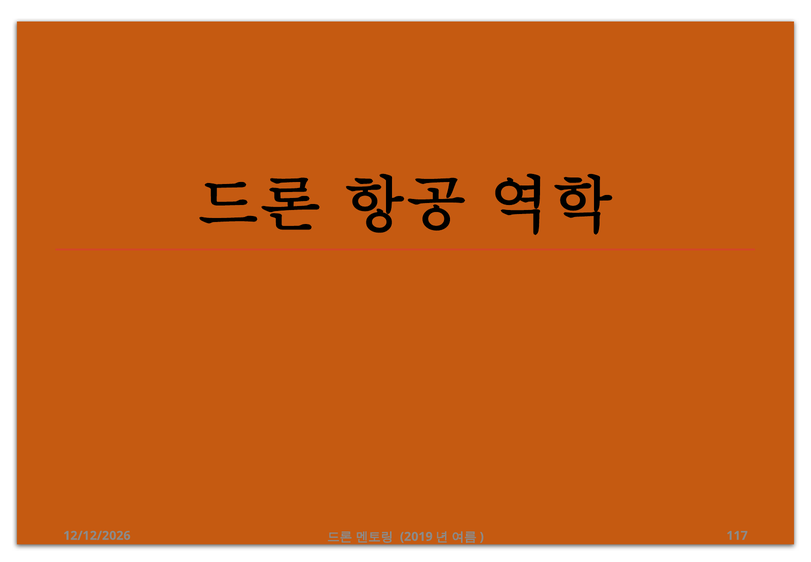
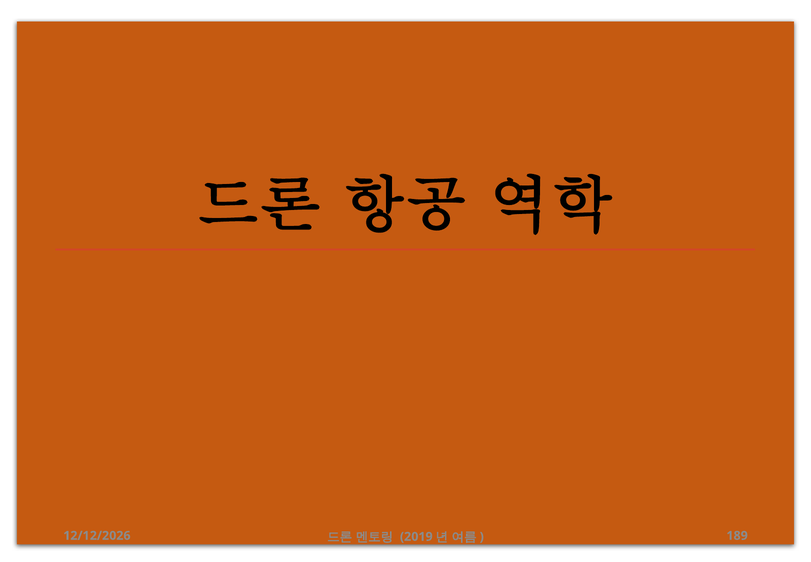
117: 117 -> 189 (737, 535)
